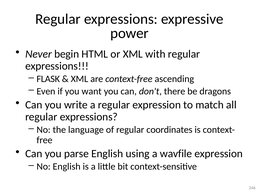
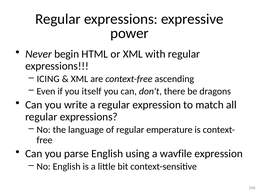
FLASK: FLASK -> ICING (48, 79)
want: want -> itself (92, 91)
coordinates: coordinates -> emperature (169, 130)
